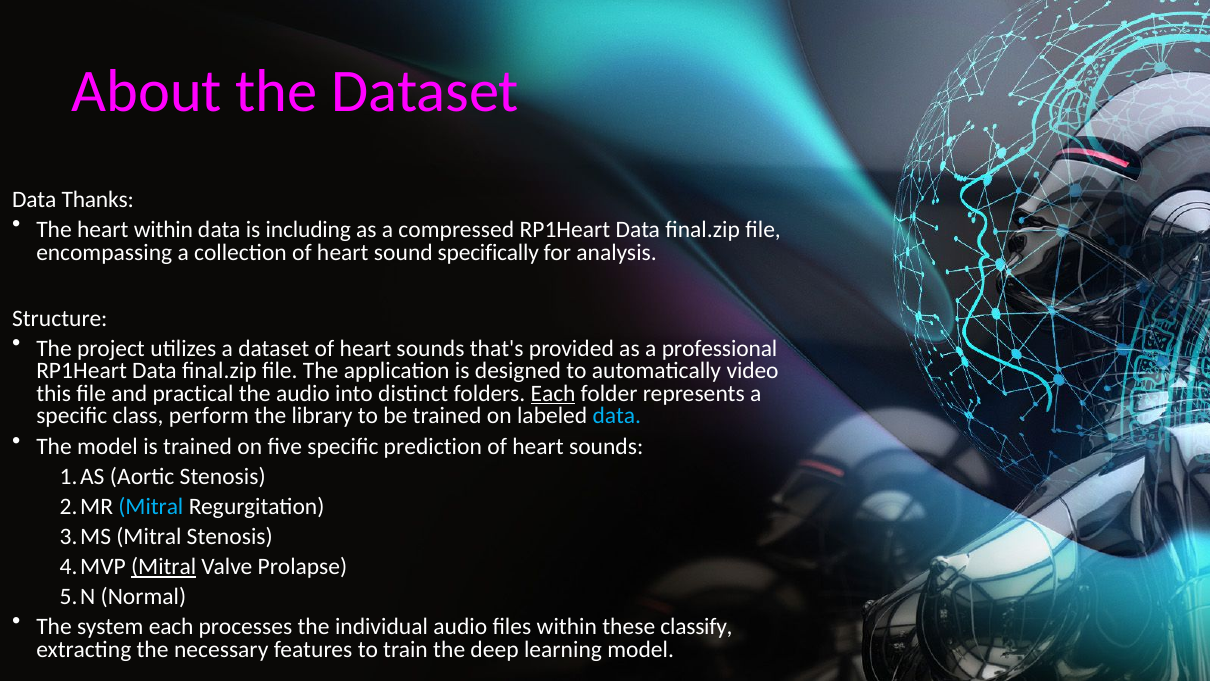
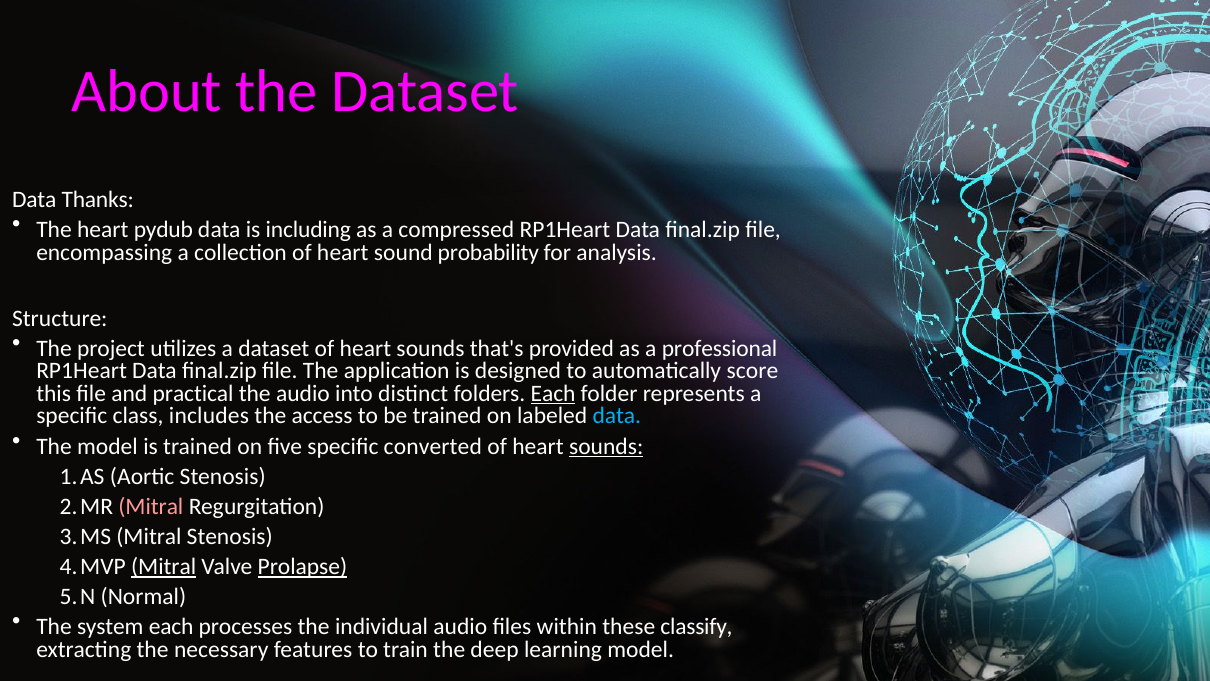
heart within: within -> pydub (163, 230)
specifically: specifically -> probability (488, 252)
video: video -> score (752, 371)
perform: perform -> includes (209, 416)
library: library -> access (322, 416)
prediction: prediction -> converted (433, 446)
sounds underline: none -> present (606, 446)
Mitral colour: light blue -> pink (151, 506)
Prolapse underline: none -> present (302, 566)
